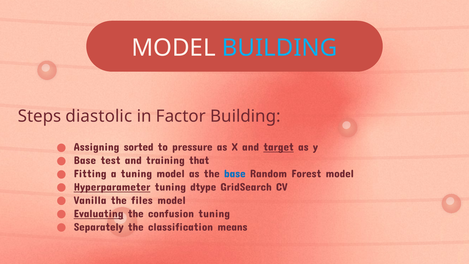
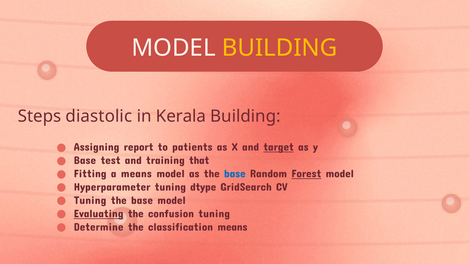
BUILDING colour: light blue -> yellow (280, 48)
Factor: Factor -> Kerala (181, 116)
sorted: sorted -> report (139, 147)
pressure: pressure -> patients (192, 147)
a tuning: tuning -> means (136, 174)
Forest underline: none -> present (306, 174)
Hyperparameter underline: present -> none (112, 187)
Vanilla: Vanilla -> Tuning (90, 200)
files: files -> base (142, 200)
Separately: Separately -> Determine (99, 227)
